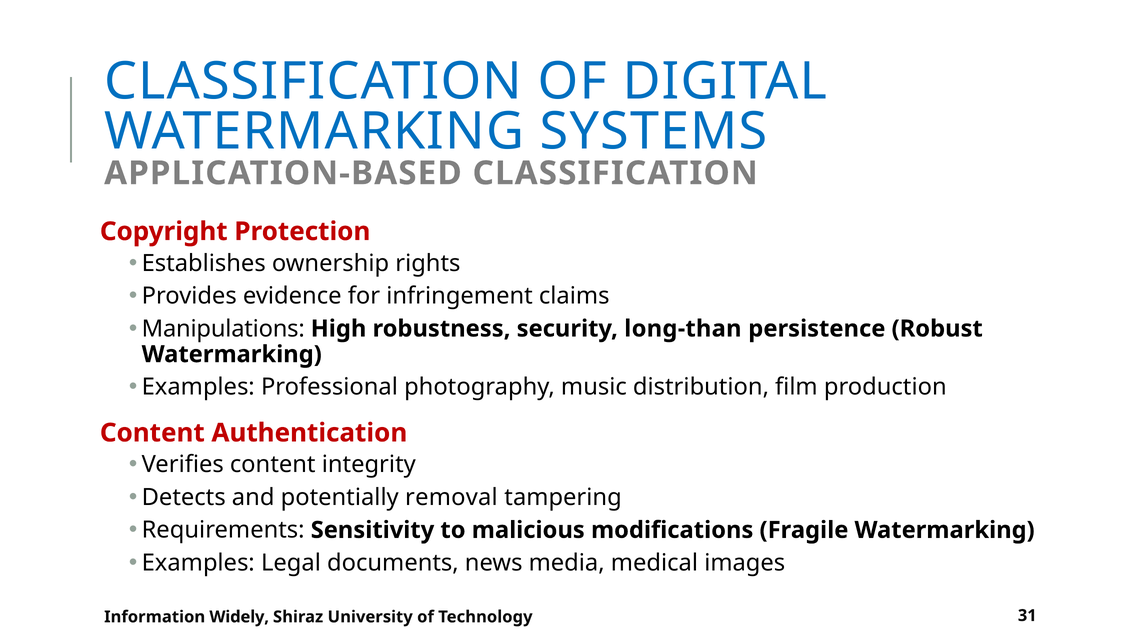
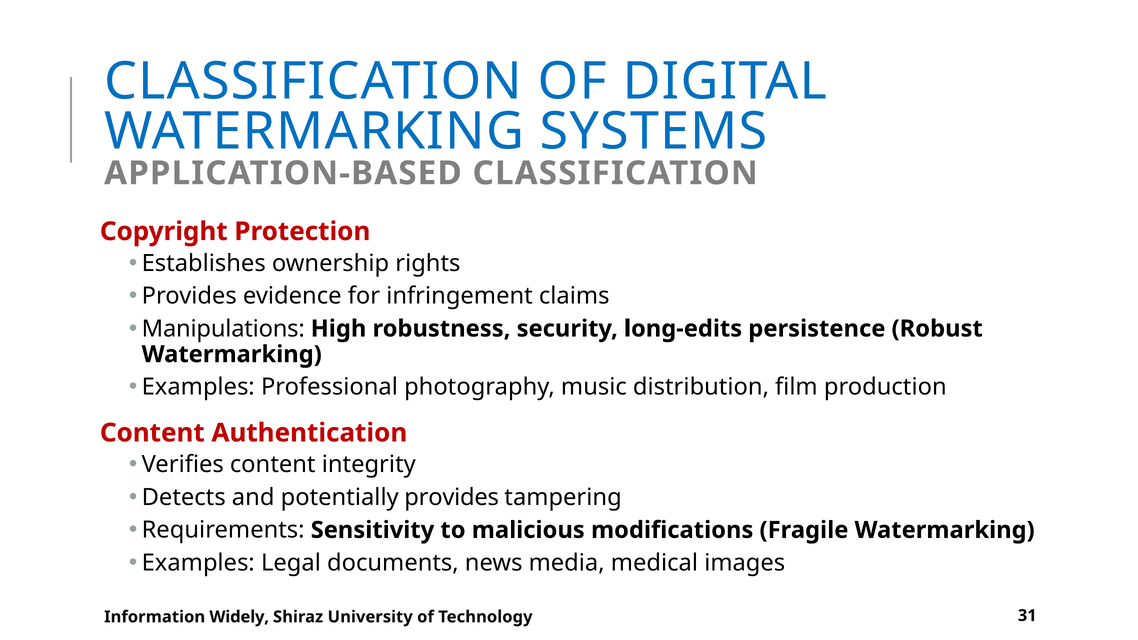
long-than: long-than -> long-edits (683, 329)
potentially removal: removal -> provides (452, 497)
